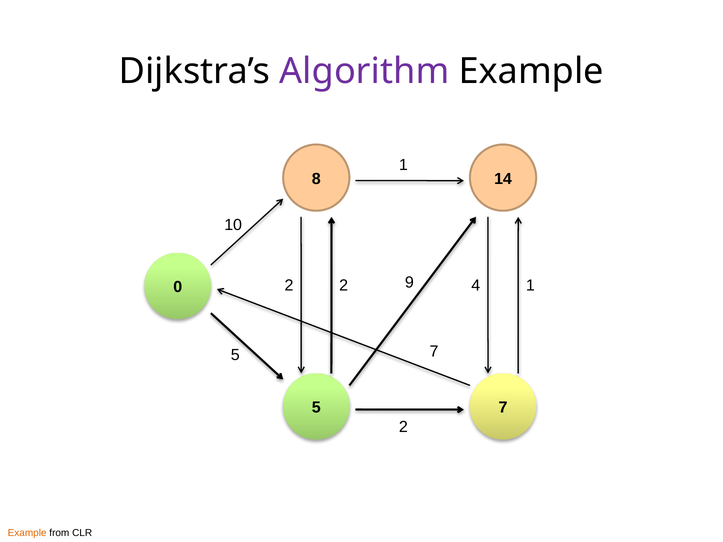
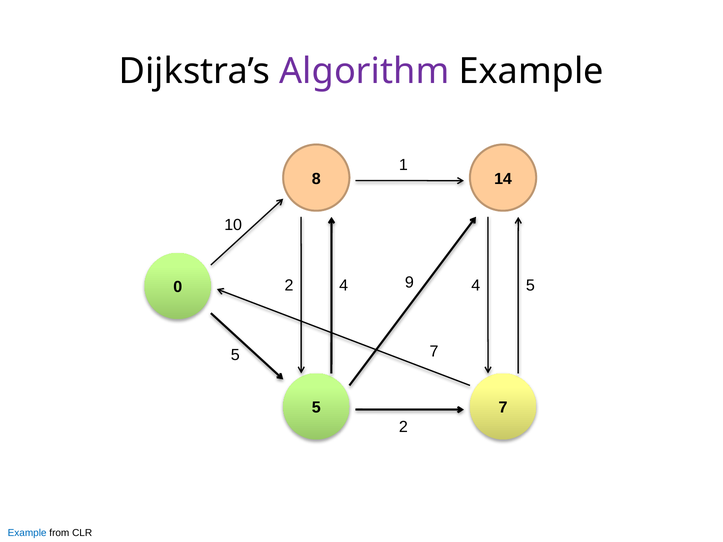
2: 2 -> 4 (344, 285)
4 1: 1 -> 5 (530, 285)
Example colour: orange -> blue (27, 533)
